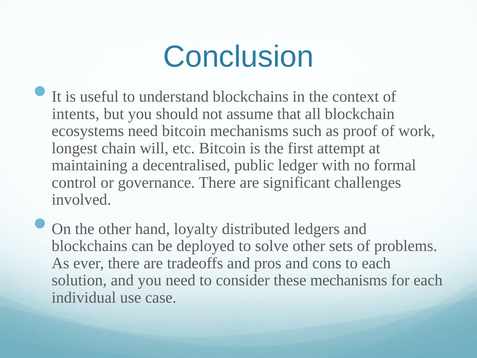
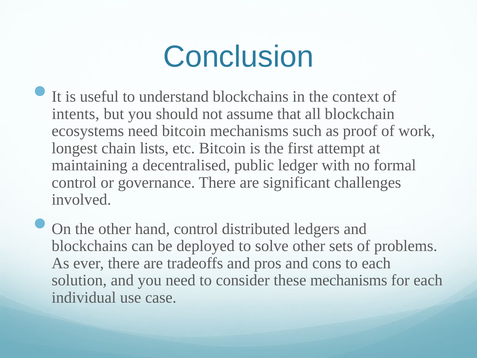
will: will -> lists (154, 148)
hand loyalty: loyalty -> control (196, 229)
